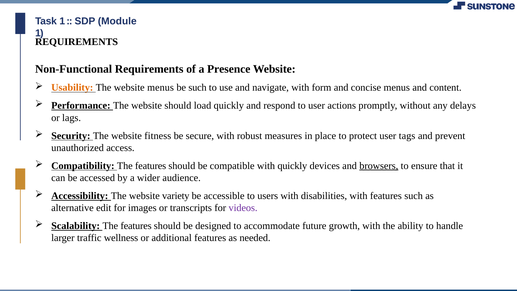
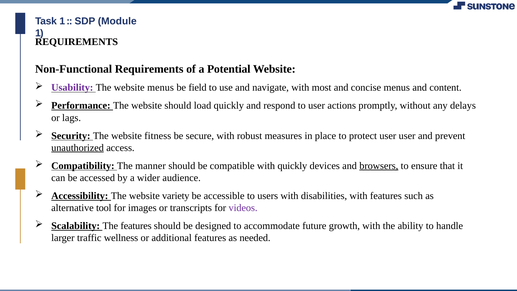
Presence: Presence -> Potential (229, 69)
Usability colour: orange -> purple (72, 88)
be such: such -> field (198, 88)
form: form -> most (322, 88)
user tags: tags -> user (407, 136)
unauthorized underline: none -> present (78, 148)
Compatibility The features: features -> manner (151, 166)
edit: edit -> tool (104, 208)
